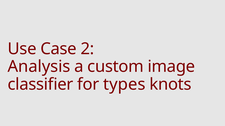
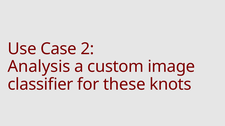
types: types -> these (124, 85)
